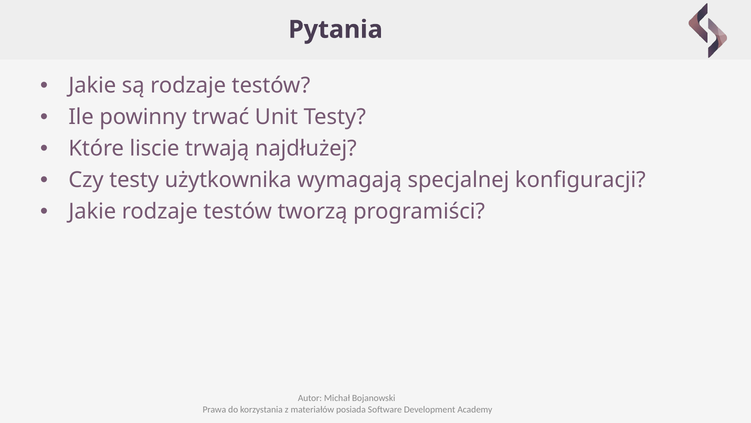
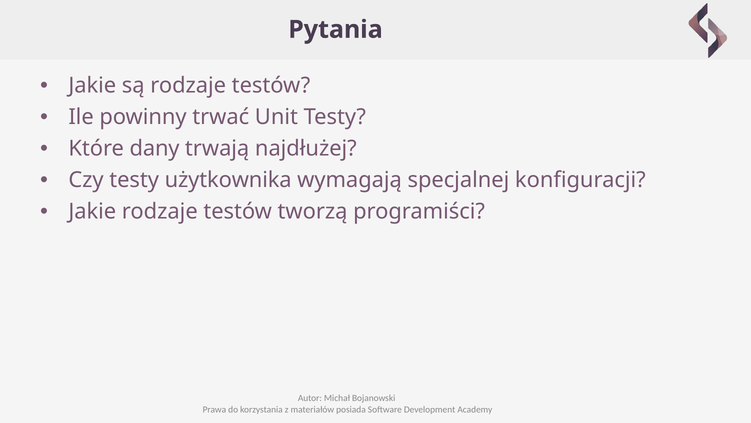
liscie: liscie -> dany (155, 148)
